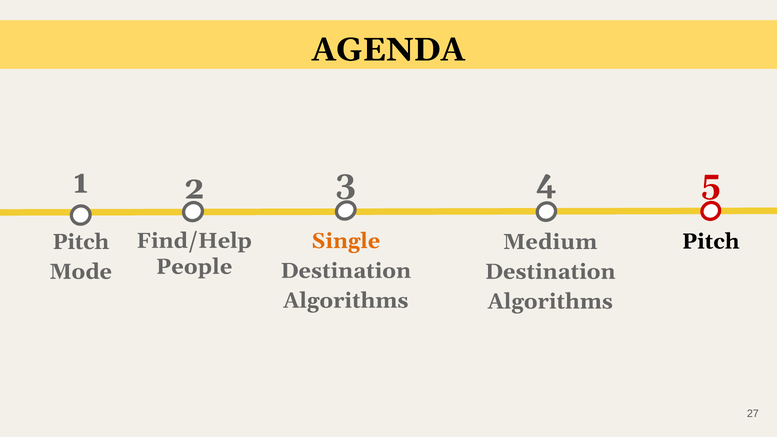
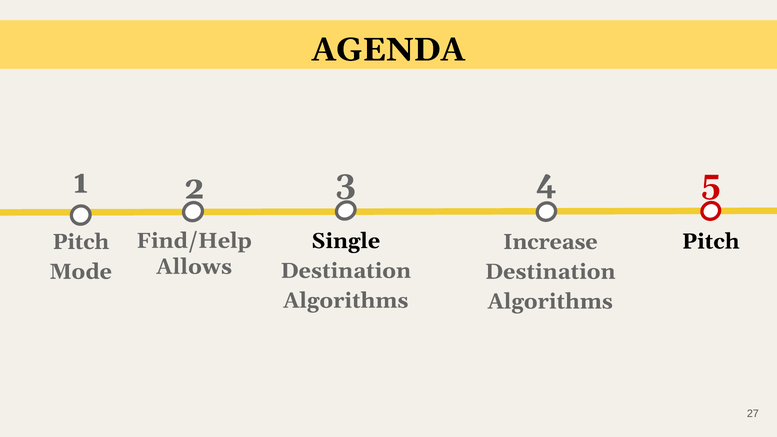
Single colour: orange -> black (346, 241)
Medium: Medium -> Increase (550, 242)
People: People -> Allows (194, 267)
